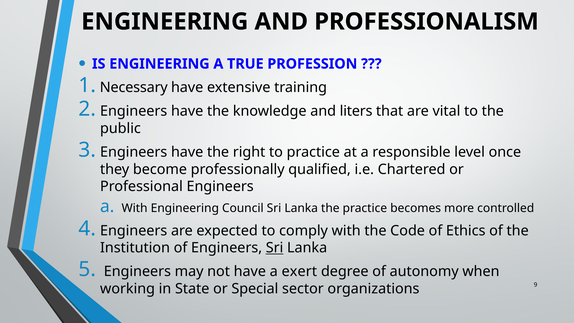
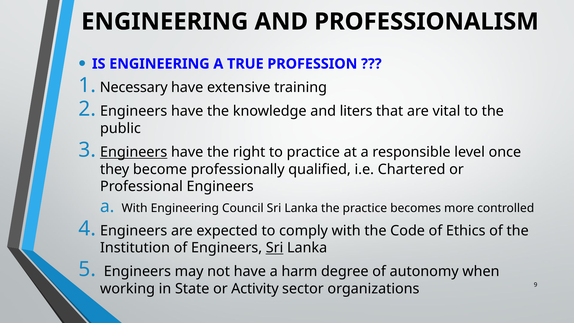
Engineers underline: none -> present (134, 152)
exert: exert -> harm (299, 271)
Special: Special -> Activity (255, 289)
